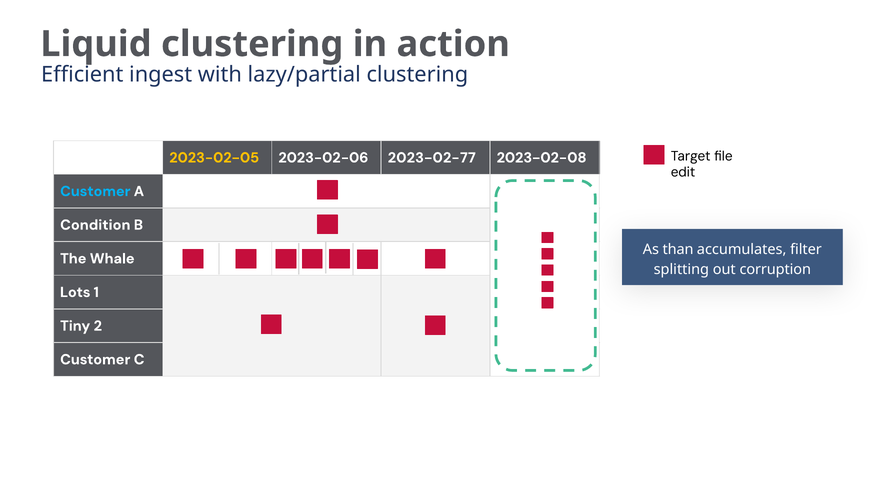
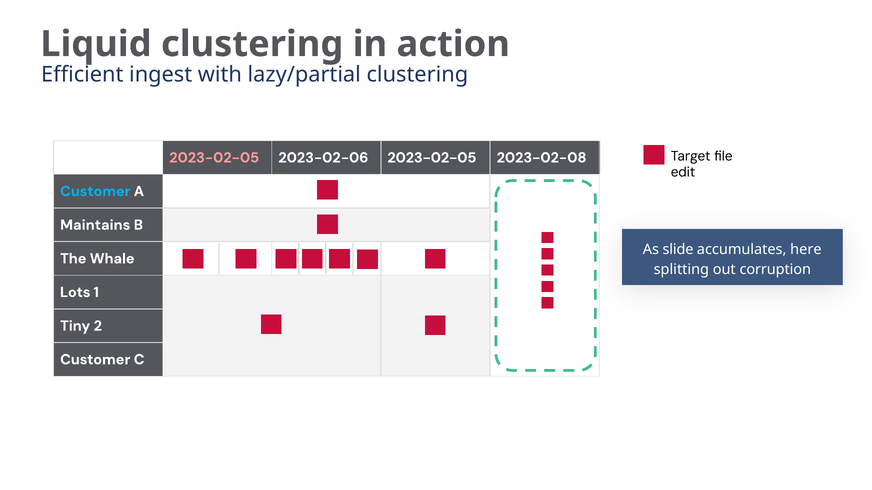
2023-02-05 colour: yellow -> pink (214, 158)
2023-02-06 2023-02-77: 2023-02-77 -> 2023-02-05 (432, 158)
Condition: Condition -> Maintains (95, 225)
than: than -> slide (678, 250)
filter: filter -> here (806, 250)
